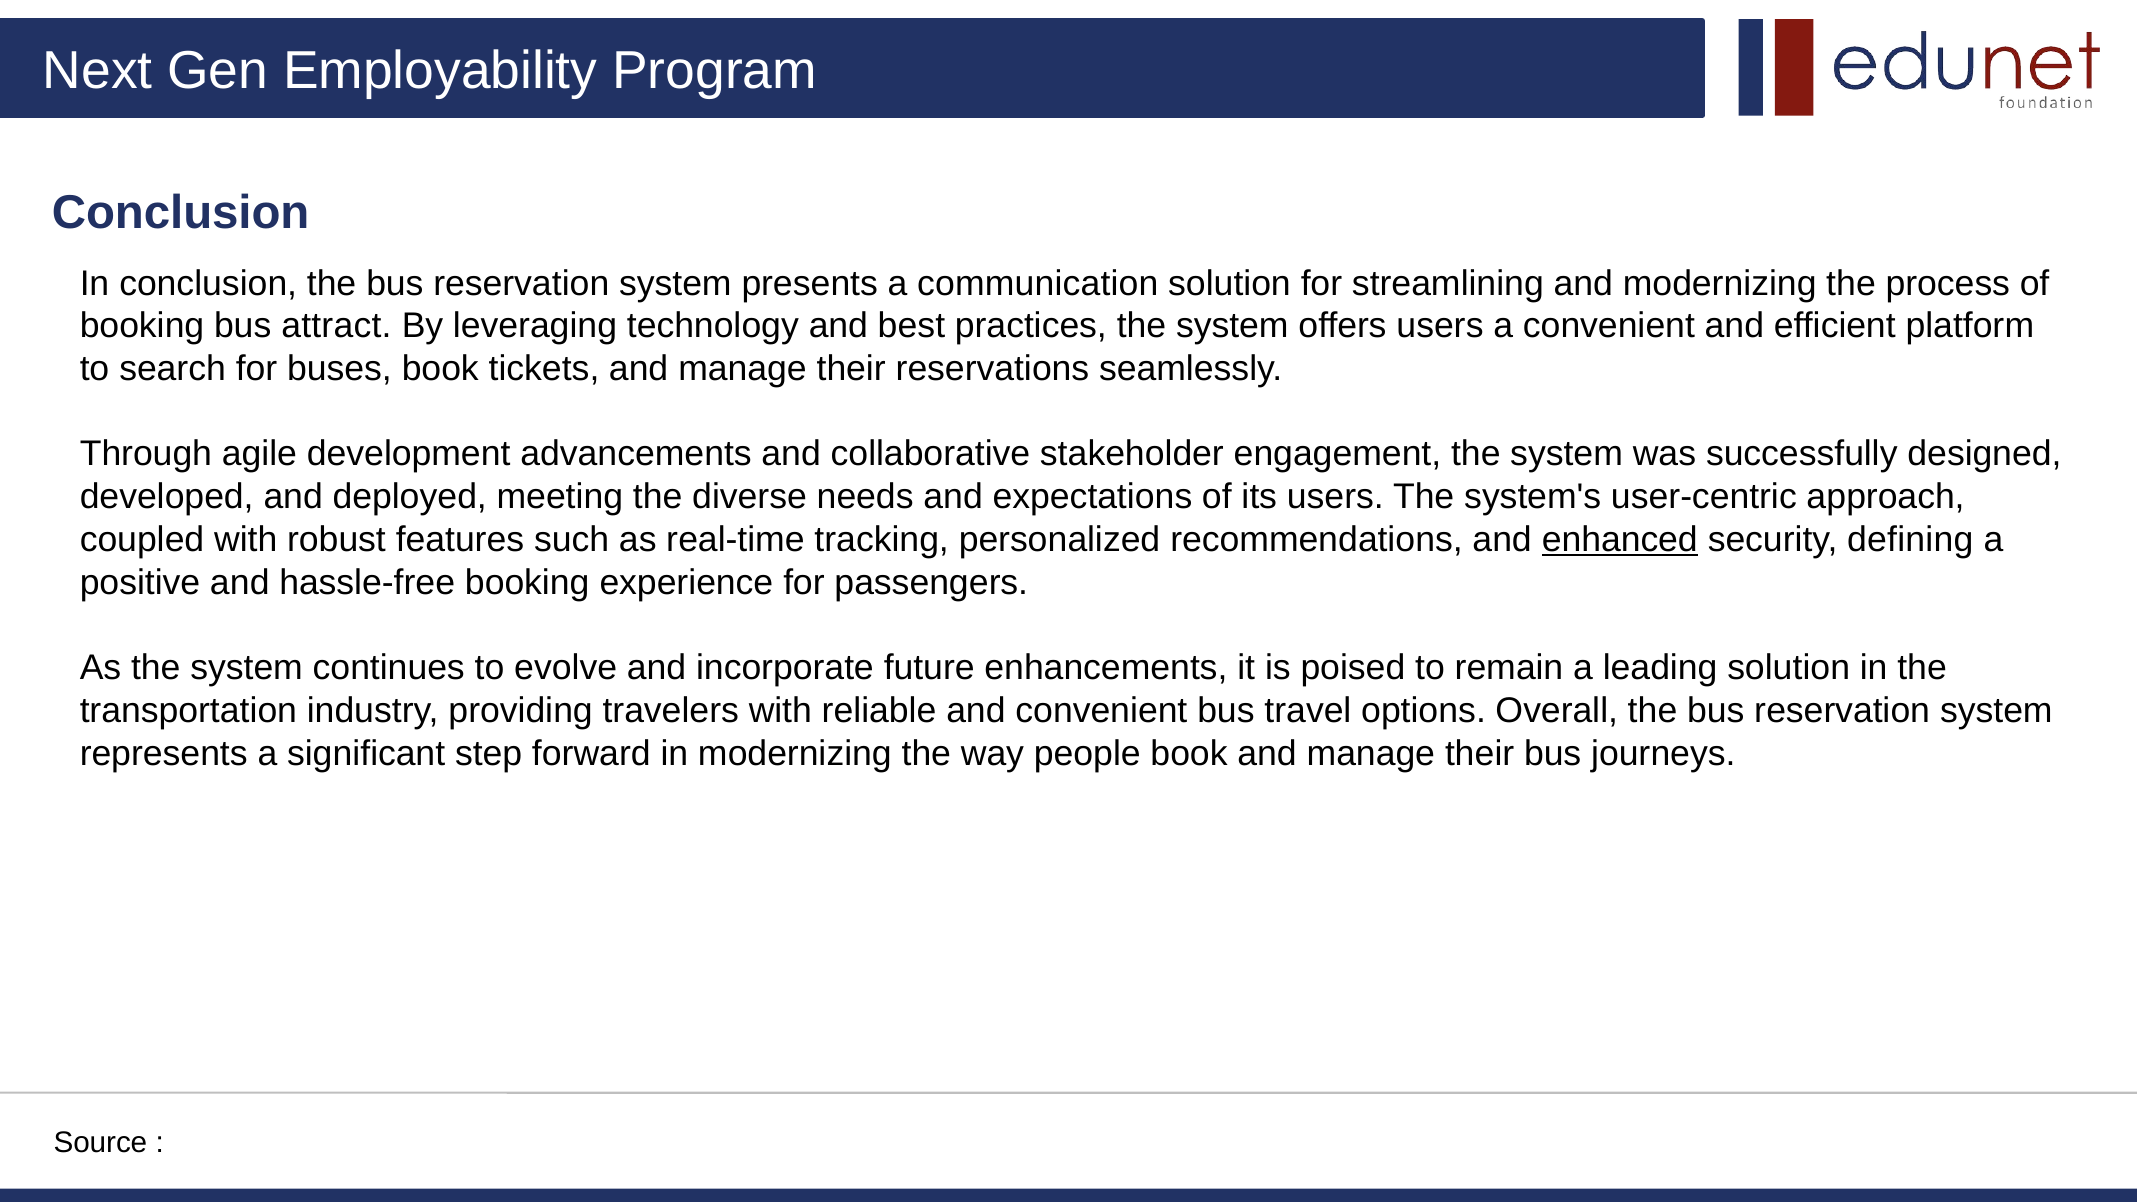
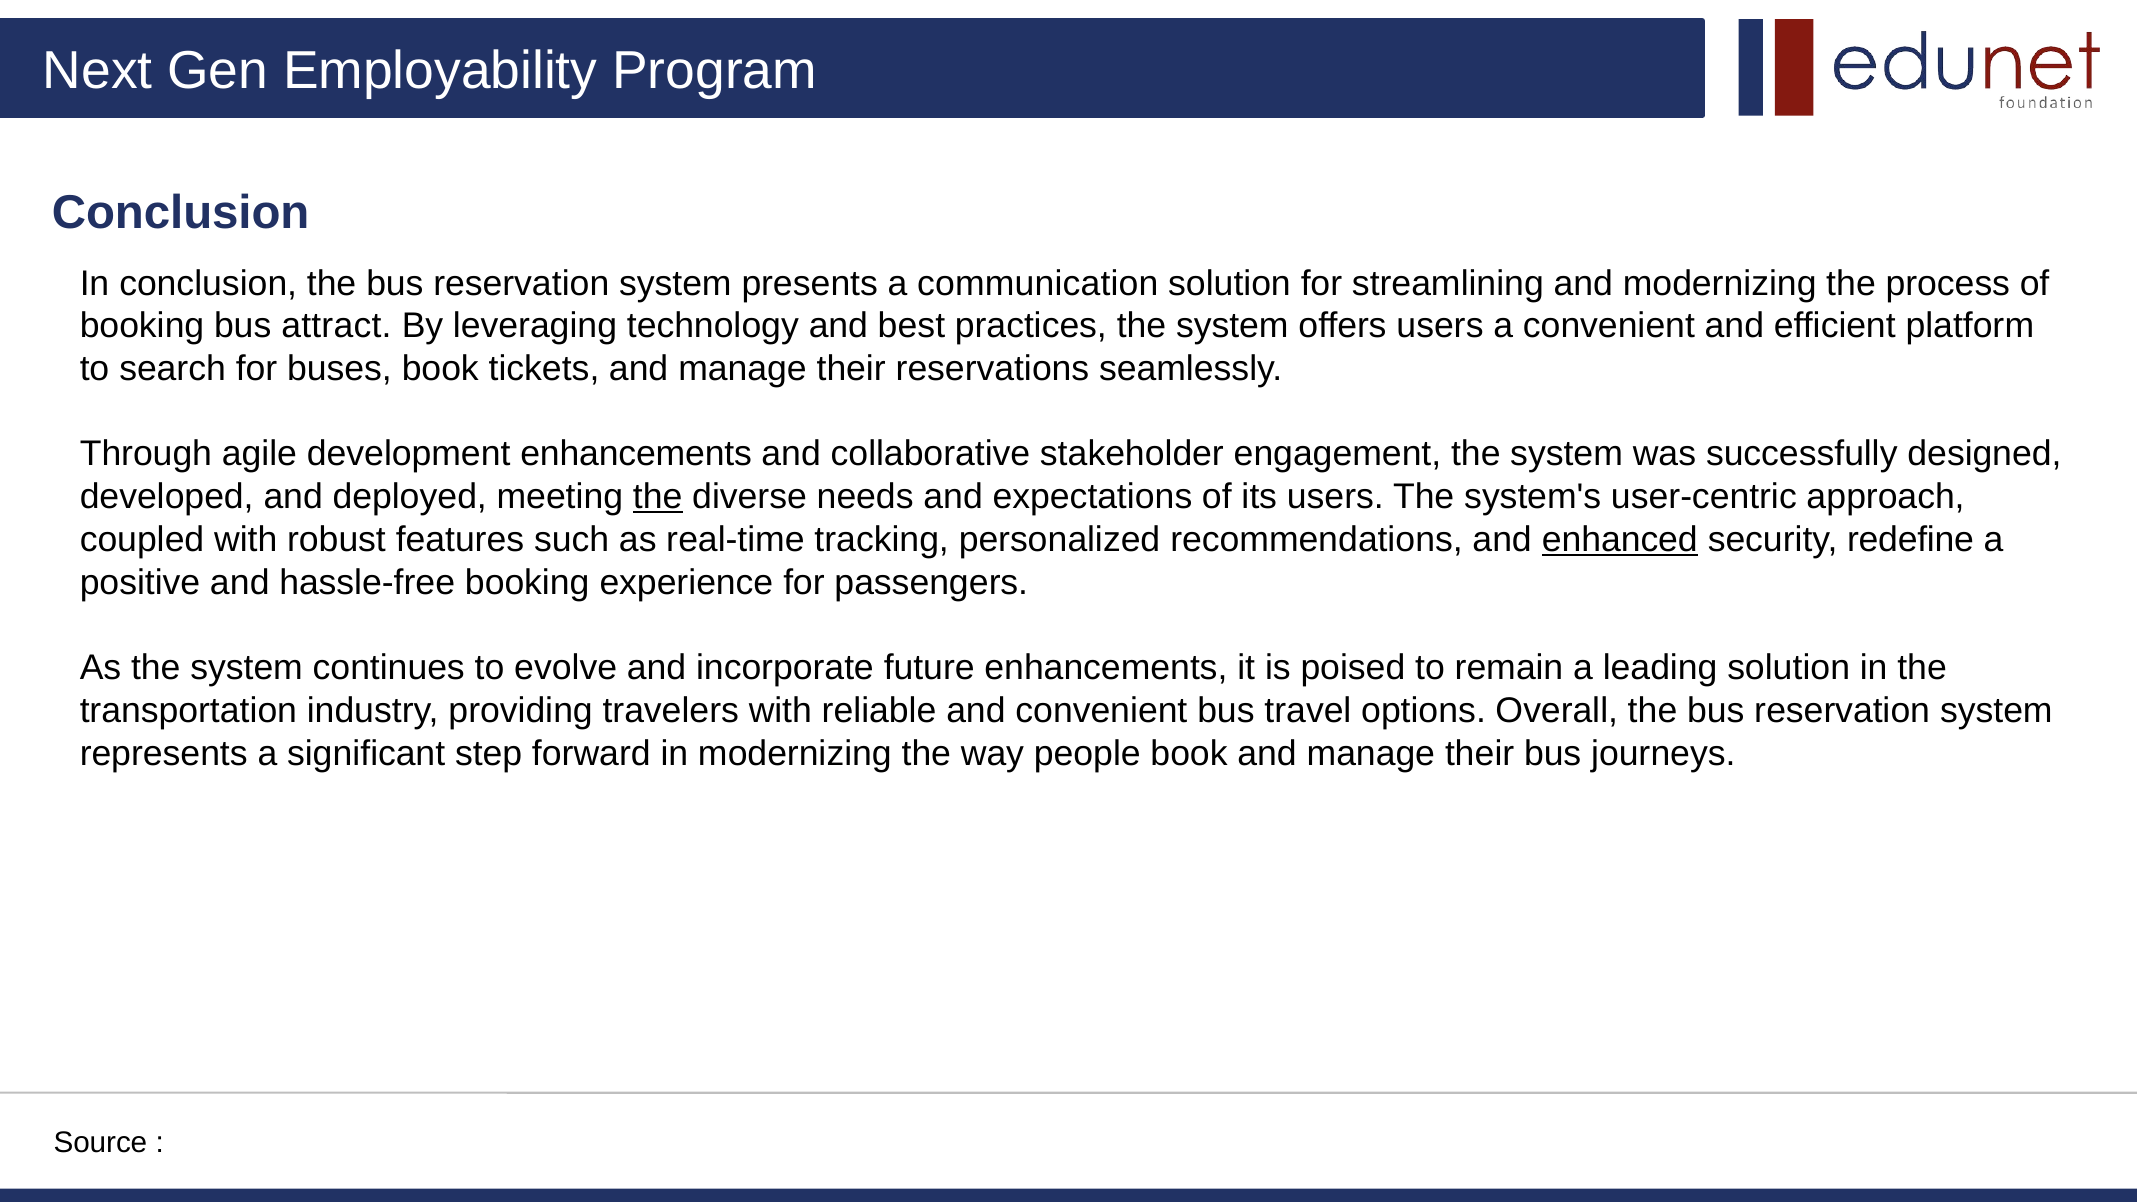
development advancements: advancements -> enhancements (636, 454)
the underline: none -> present (658, 497)
defining: defining -> redefine (1911, 540)
